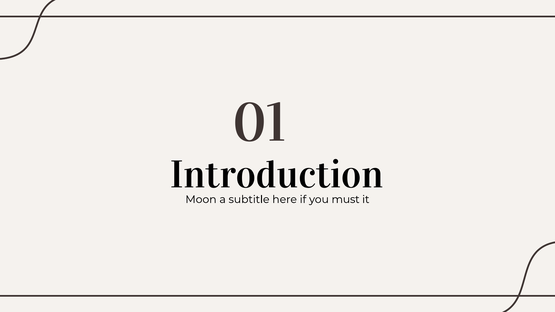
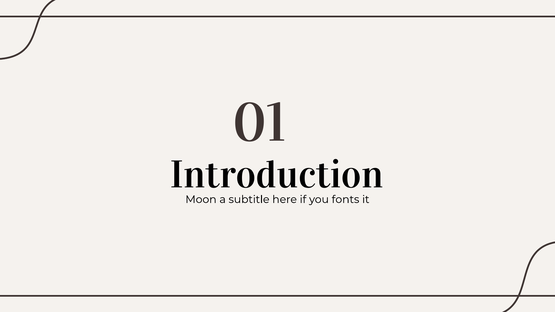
must: must -> fonts (345, 200)
